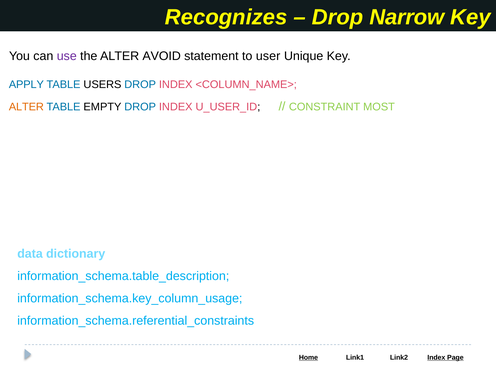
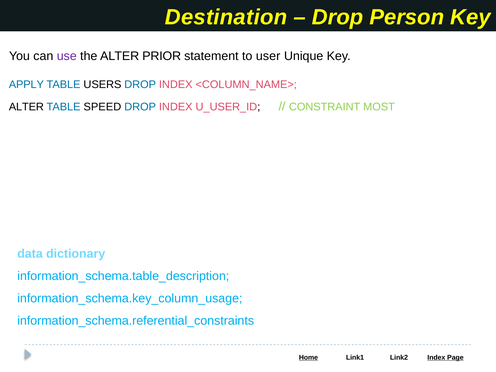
Recognizes: Recognizes -> Destination (226, 17)
Narrow: Narrow -> Person (407, 17)
AVOID: AVOID -> PRIOR (162, 56)
ALTER colour: orange -> black (26, 107)
EMPTY: EMPTY -> SPEED (102, 107)
